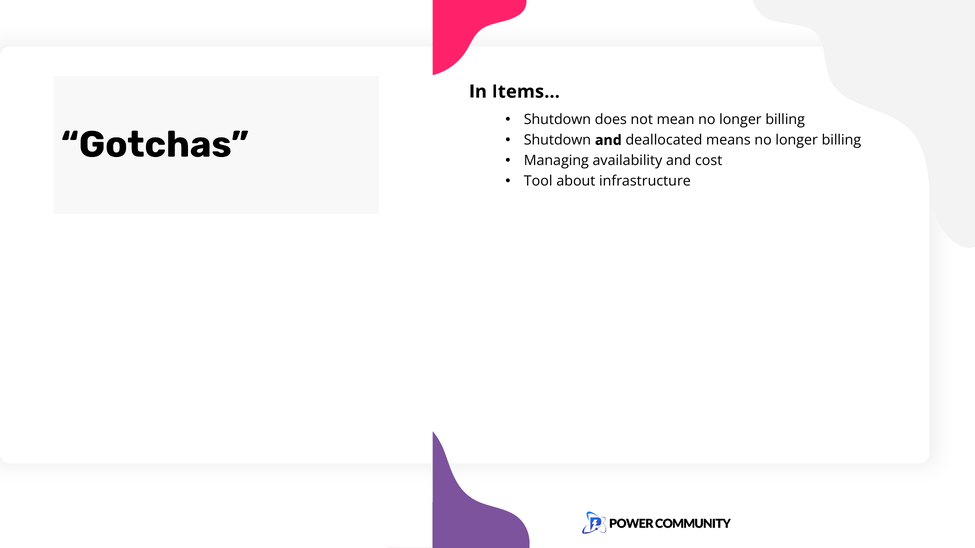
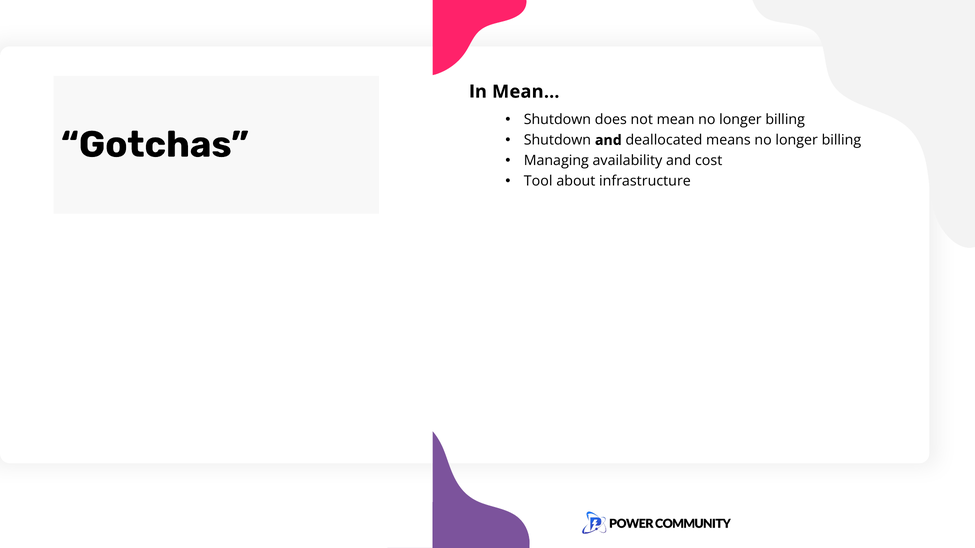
Items…: Items… -> Mean… (526, 92)
